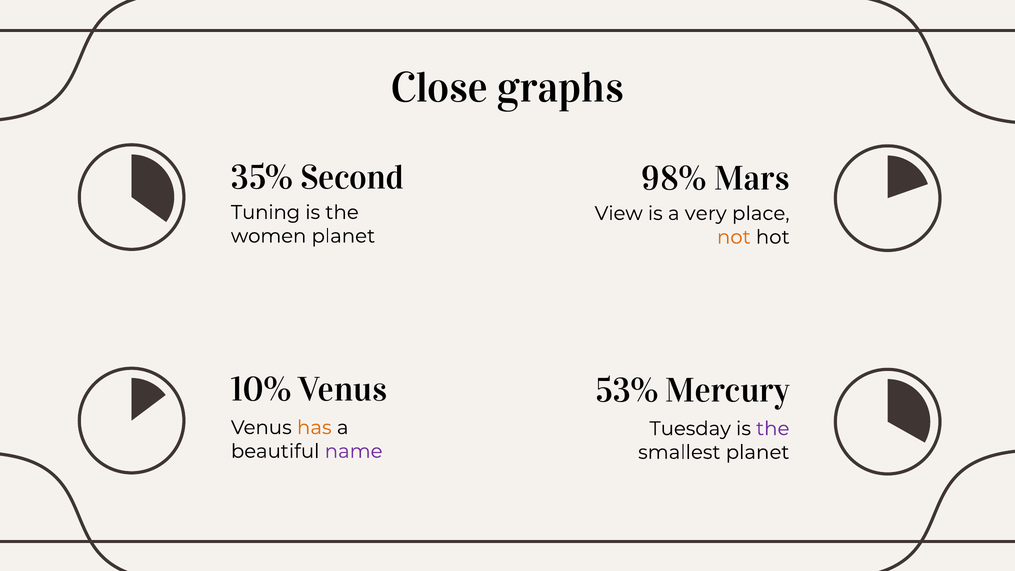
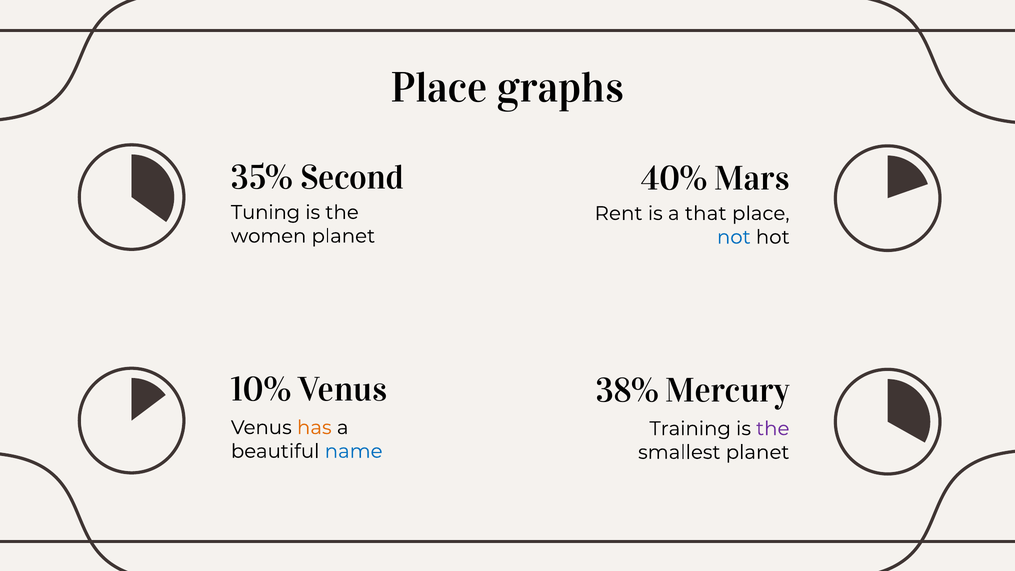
Close: Close -> Place (439, 88)
98%: 98% -> 40% (674, 179)
View: View -> Rent (619, 213)
very: very -> that (706, 213)
not colour: orange -> blue (734, 237)
53%: 53% -> 38% (627, 391)
Tuesday: Tuesday -> Training (690, 429)
name colour: purple -> blue (354, 451)
